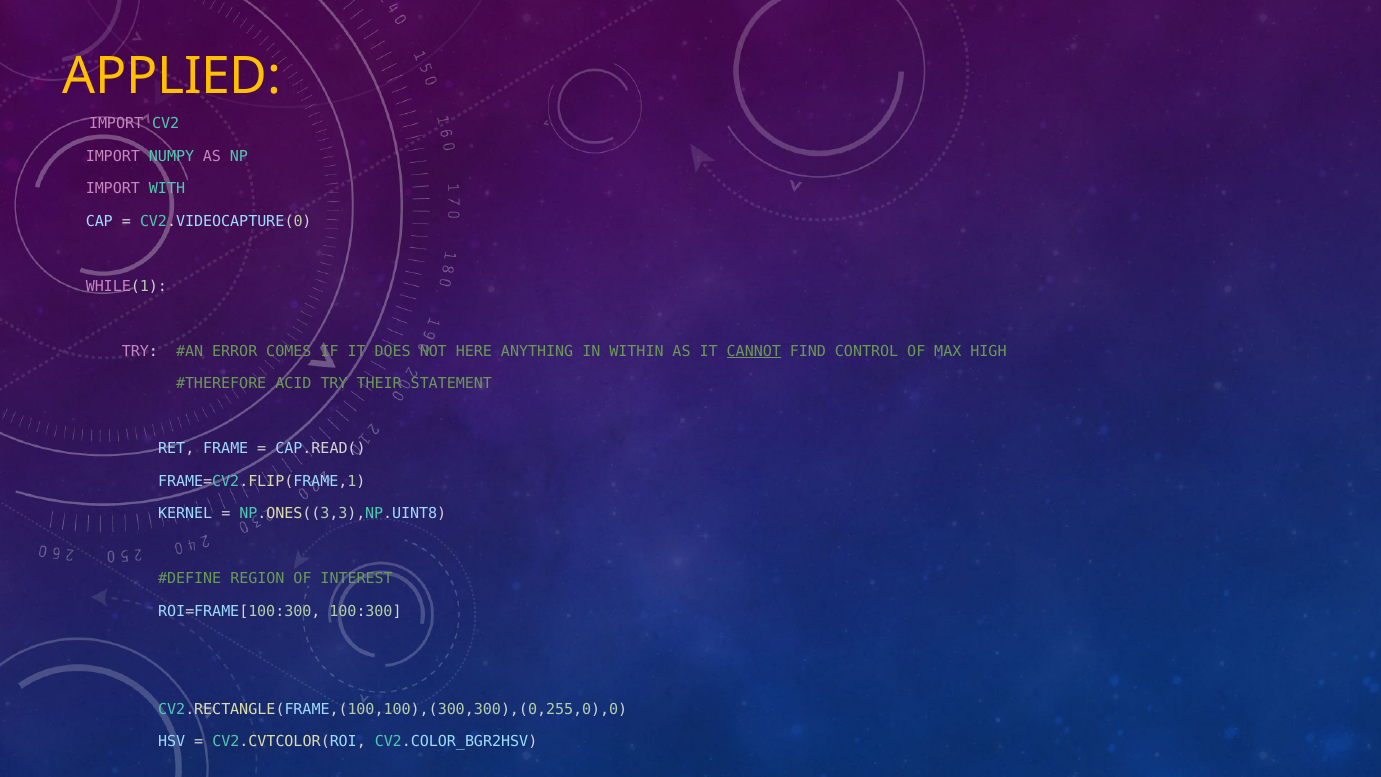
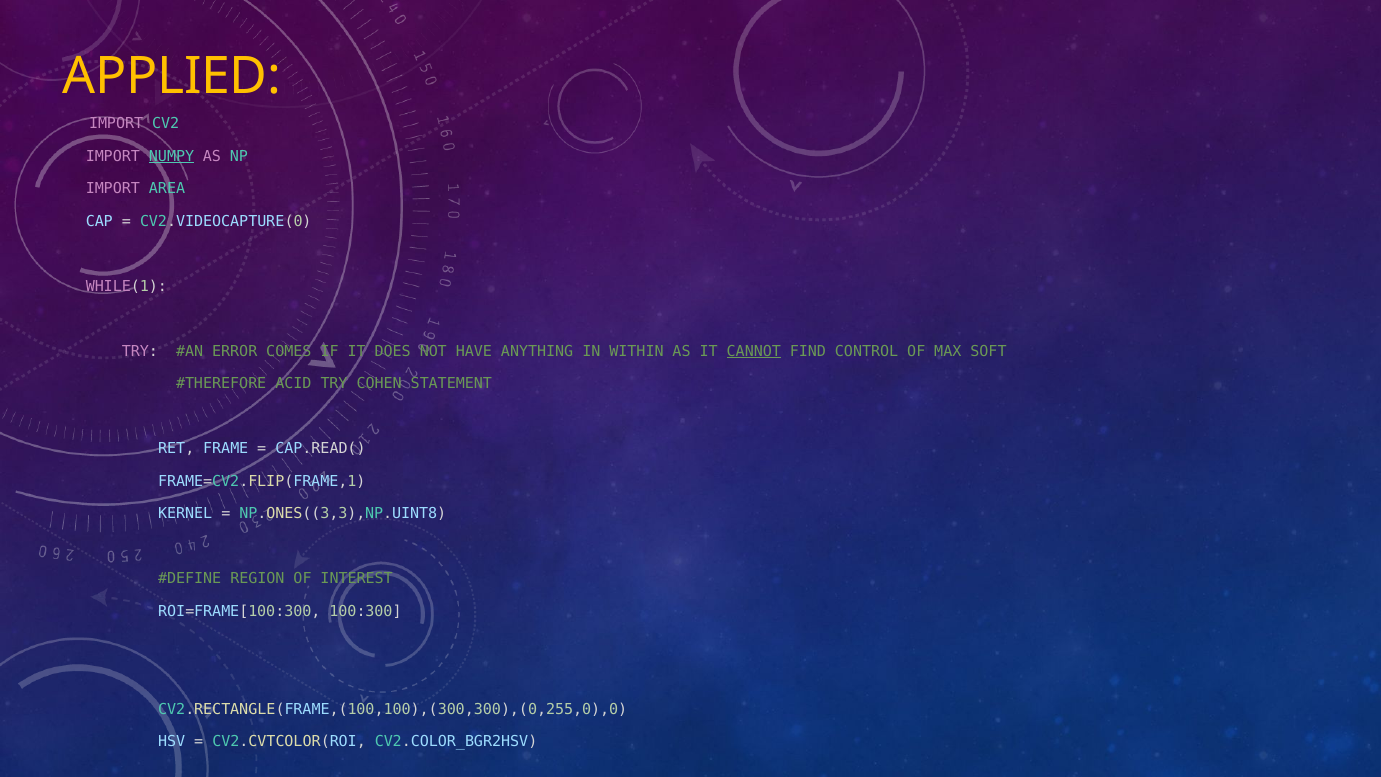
NUMPY underline: none -> present (172, 156)
WITH: WITH -> AREA (167, 189)
HERE: HERE -> HAVE (474, 351)
HIGH: HIGH -> SOFT (989, 351)
THEIR: THEIR -> COHEN (379, 384)
